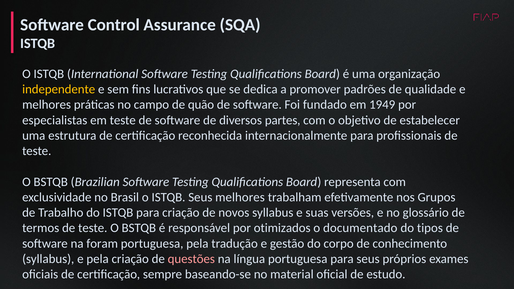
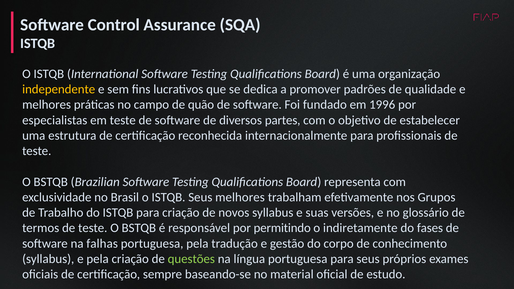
1949: 1949 -> 1996 (382, 105)
otimizados: otimizados -> permitindo (282, 228)
documentado: documentado -> indiretamente (360, 228)
tipos: tipos -> fases (430, 228)
foram: foram -> falhas (102, 244)
questões colour: pink -> light green (191, 259)
